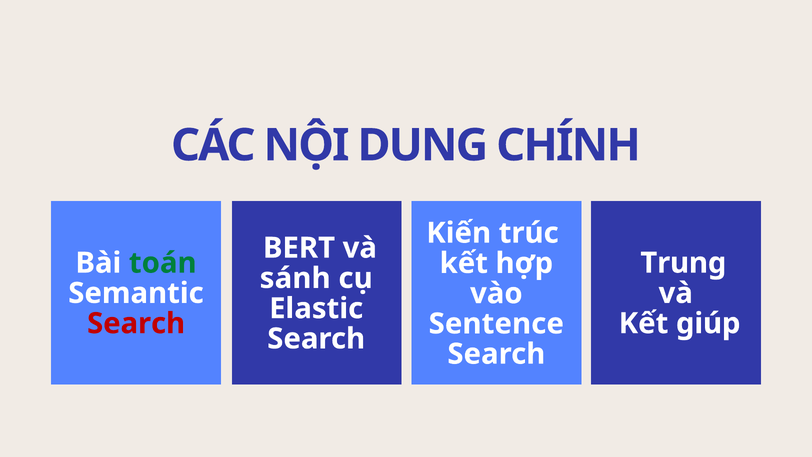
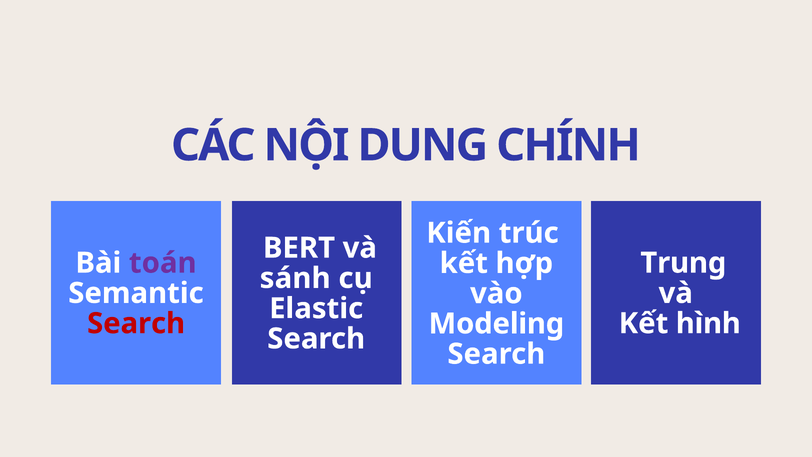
toán colour: green -> purple (163, 263)
giúp: giúp -> hình (708, 323)
Sentence: Sentence -> Modeling (496, 324)
